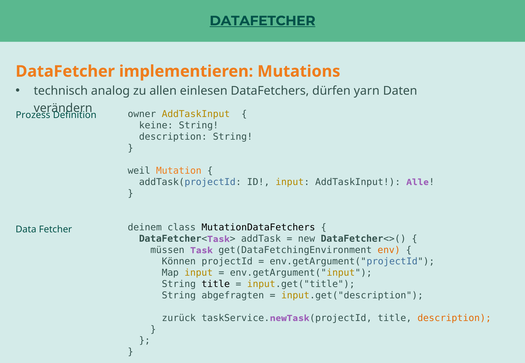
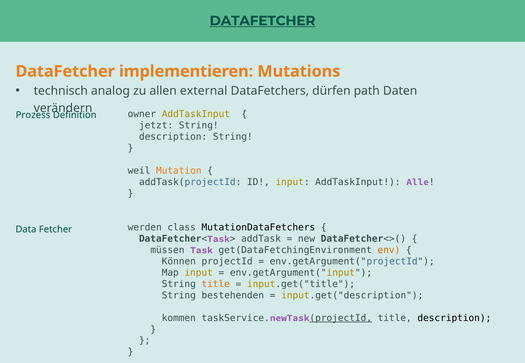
einlesen: einlesen -> external (204, 91)
yarn: yarn -> path (367, 91)
keine: keine -> jetzt (156, 126)
deinem: deinem -> werden (145, 228)
title colour: black -> orange (216, 284)
abgefragten: abgefragten -> bestehenden (233, 296)
zurück: zurück -> kommen (179, 318)
projectId underline: none -> present (341, 318)
description colour: orange -> black (454, 318)
